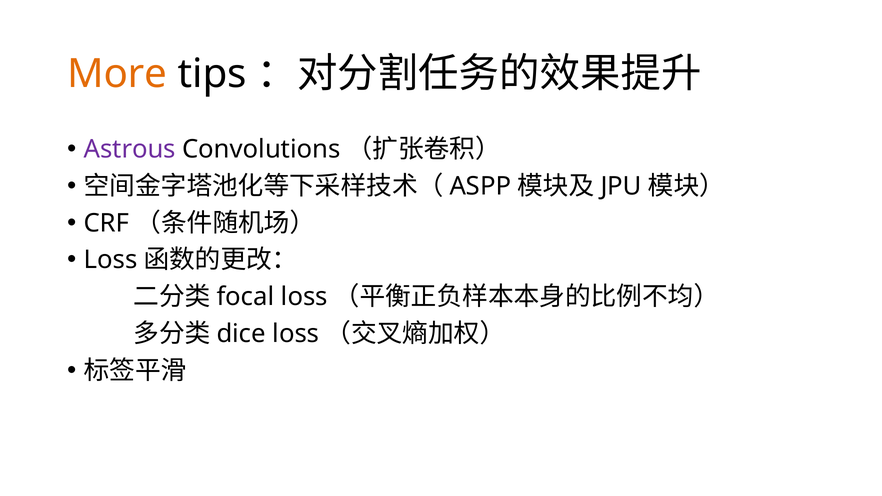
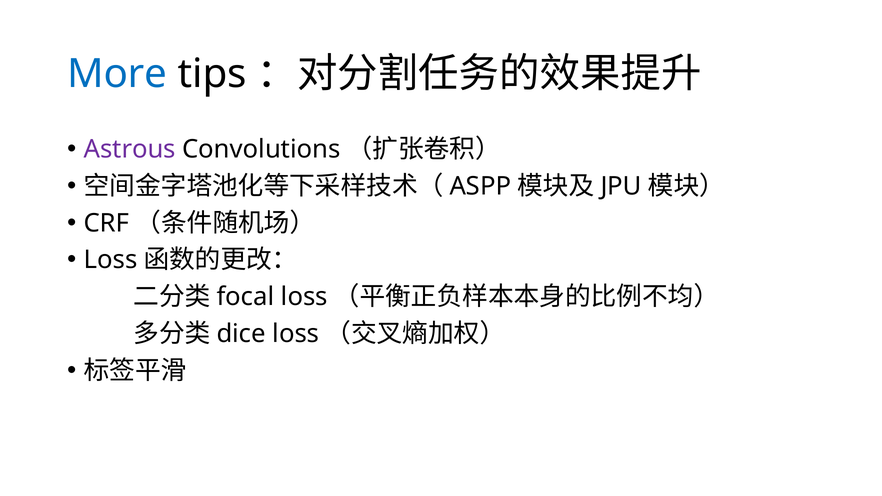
More colour: orange -> blue (117, 74)
